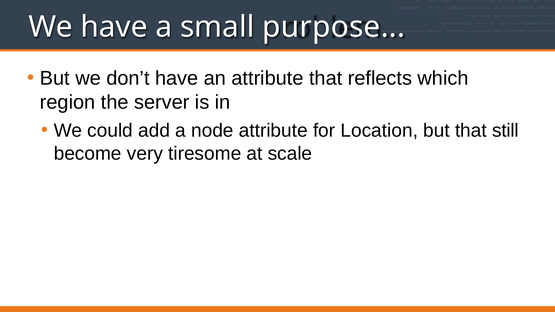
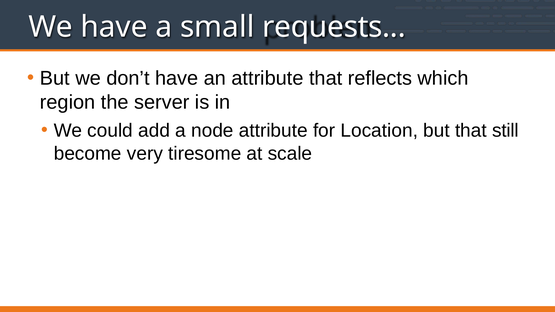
purpose: purpose -> requests (334, 27)
